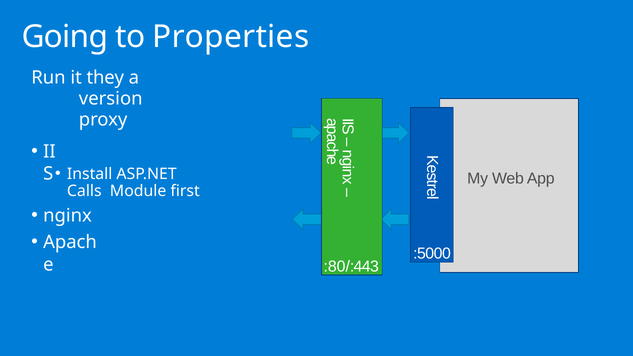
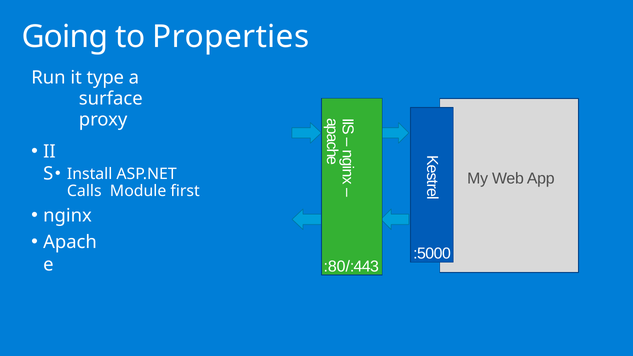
they: they -> type (105, 78)
version: version -> surface (111, 99)
